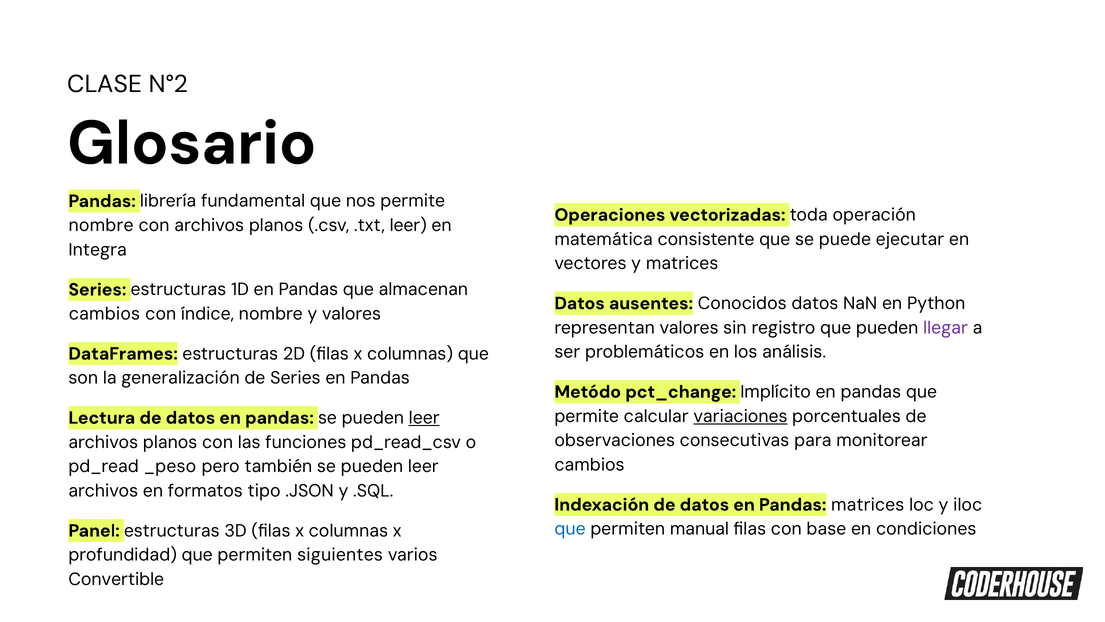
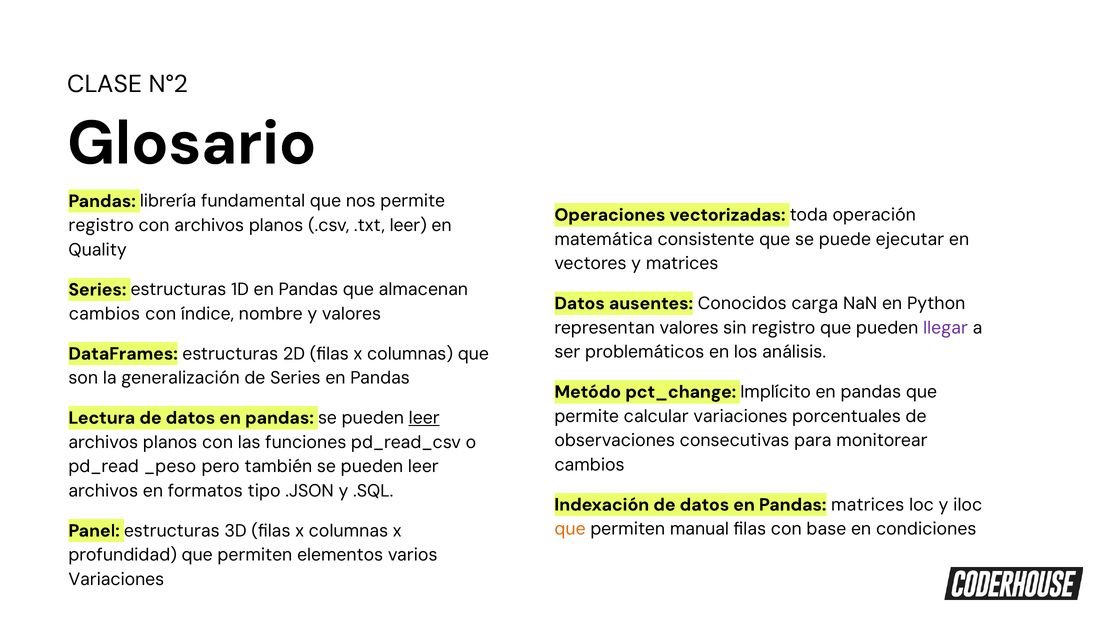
nombre: nombre -> registro (101, 225)
Integra: Integra -> Quality (98, 250)
Conocidos datos: datos -> carga (815, 303)
variaciones underline: present -> none (740, 416)
que colour: blue -> orange (570, 529)
siguientes: siguientes -> elementos (340, 555)
Convertible: Convertible -> Variaciones (116, 579)
